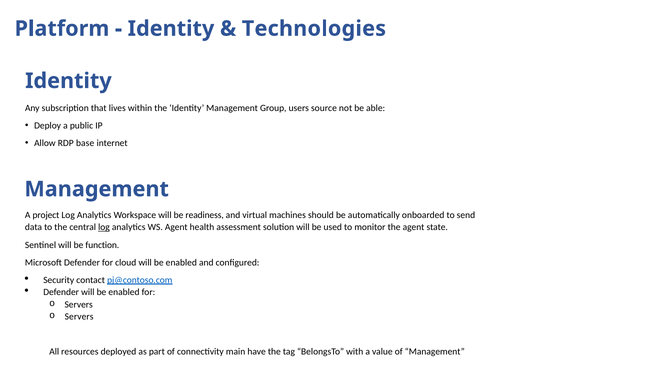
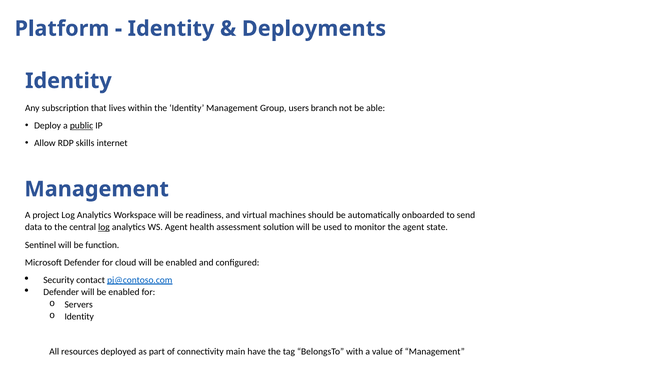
Technologies: Technologies -> Deployments (314, 29)
source: source -> branch (324, 108)
public underline: none -> present (82, 126)
base: base -> skills (85, 143)
Servers: Servers -> Identity (79, 317)
